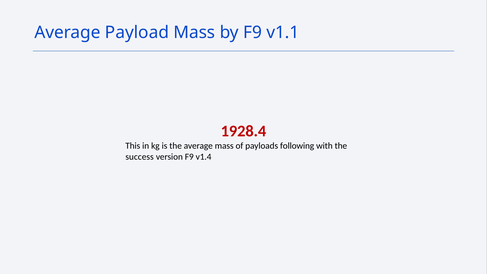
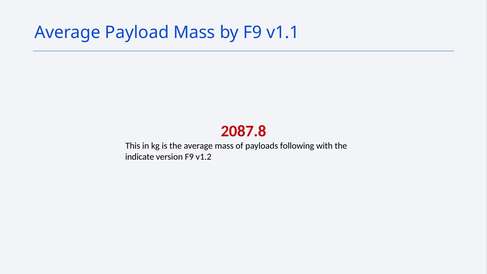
1928.4: 1928.4 -> 2087.8 (243, 131)
success: success -> indicate (140, 157)
v1.4: v1.4 -> v1.2 (204, 157)
